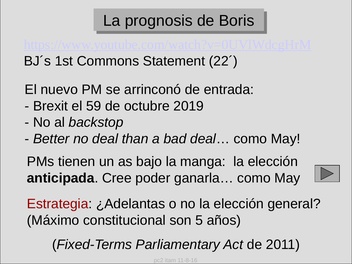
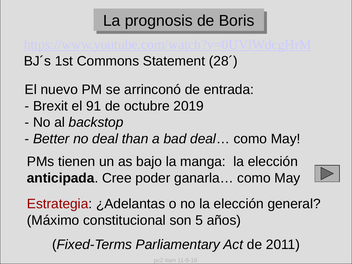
22´: 22´ -> 28´ (223, 61)
59: 59 -> 91 (94, 106)
